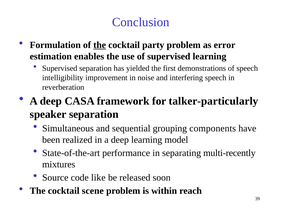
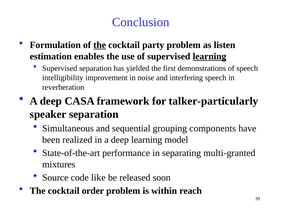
error: error -> listen (225, 45)
learning underline: none -> present (209, 56)
multi-recently: multi-recently -> multi-granted (229, 153)
scene: scene -> order (93, 191)
